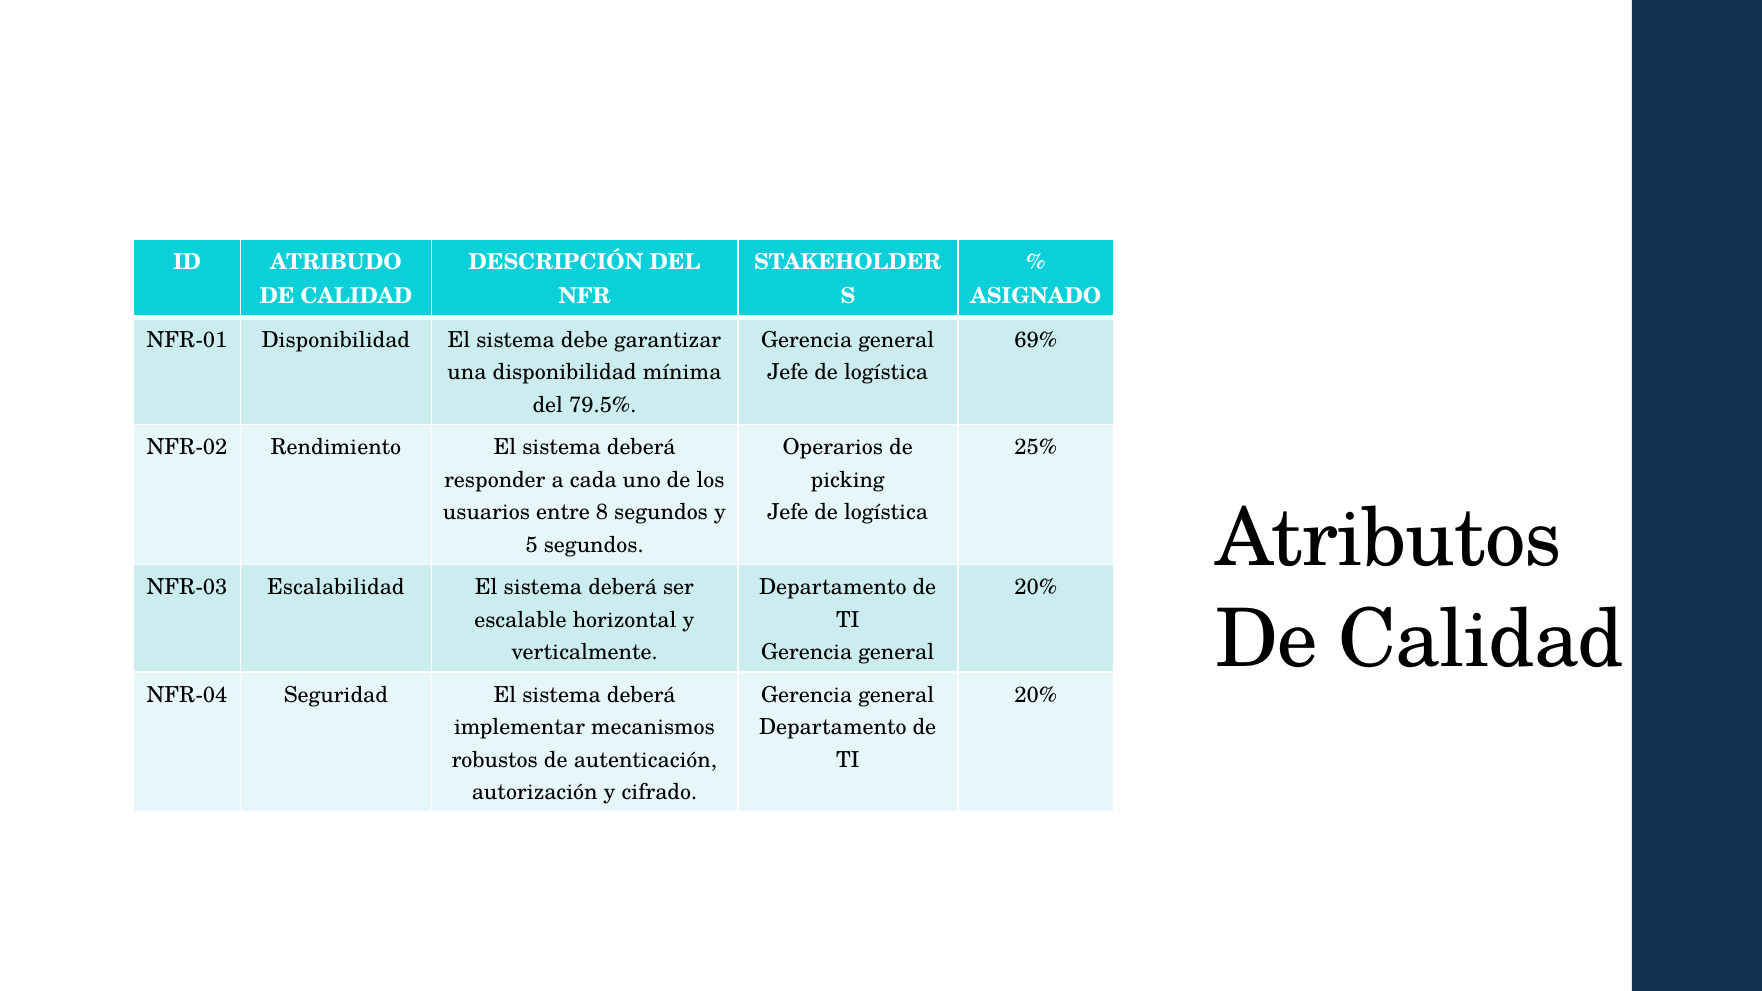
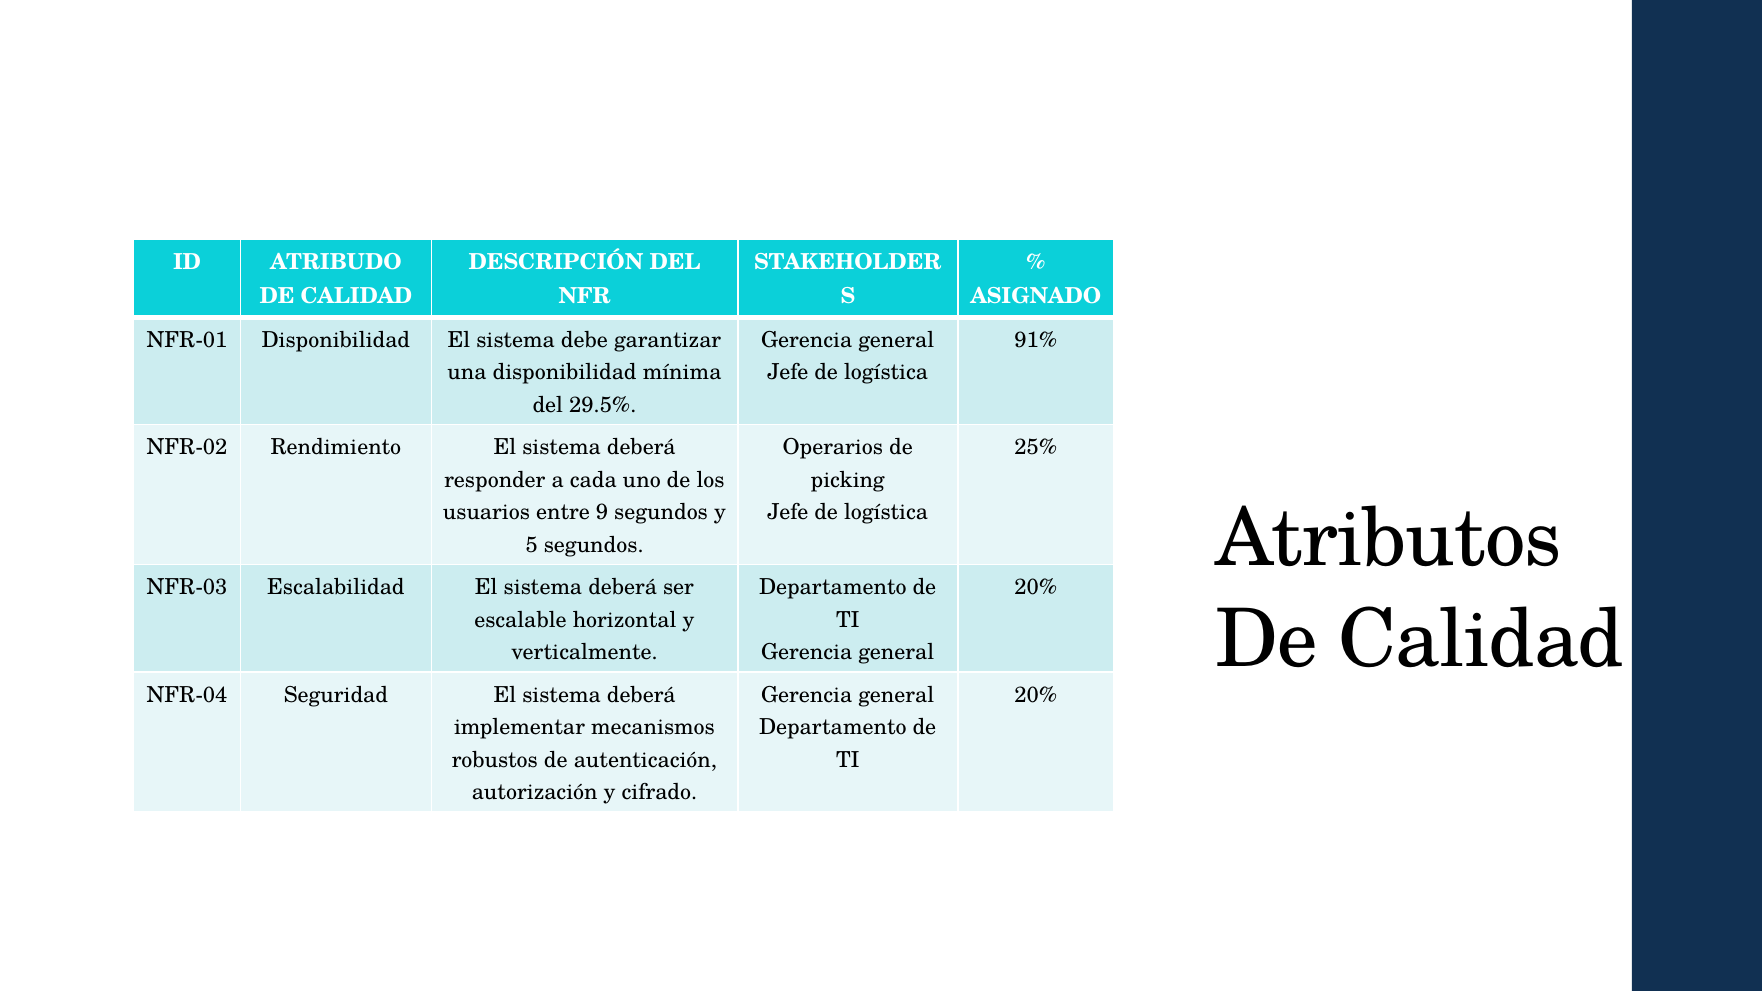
69%: 69% -> 91% (1036, 340)
79.5%: 79.5% -> 29.5% (603, 405)
8: 8 -> 9 (602, 513)
